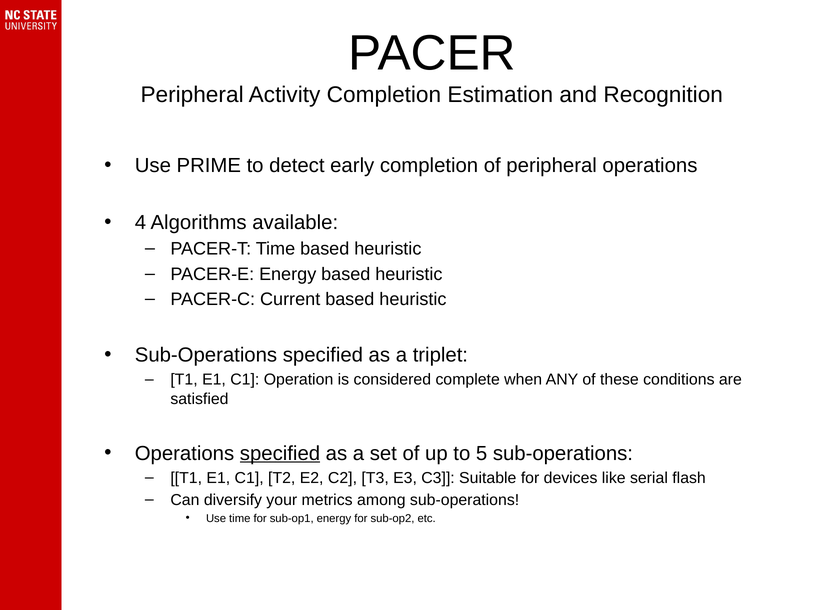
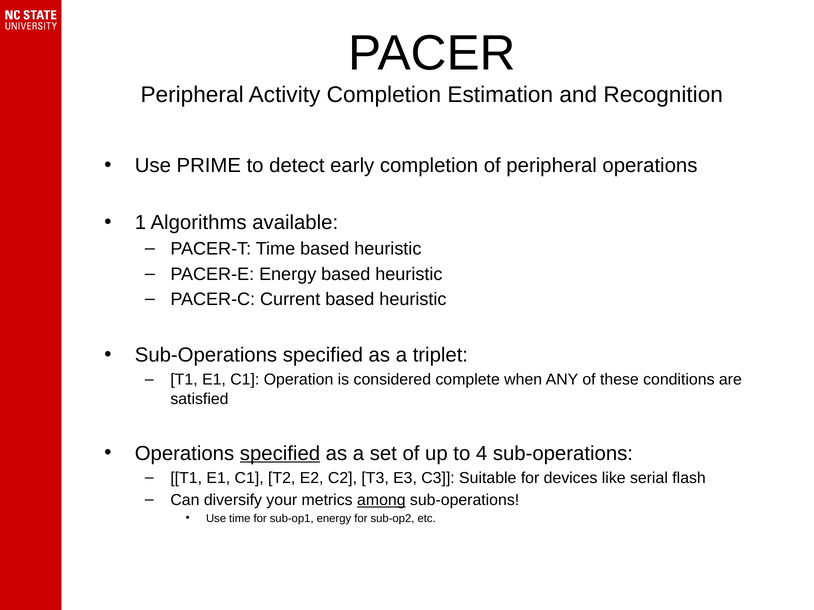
4: 4 -> 1 (140, 223)
5: 5 -> 4 (482, 454)
among underline: none -> present (381, 501)
